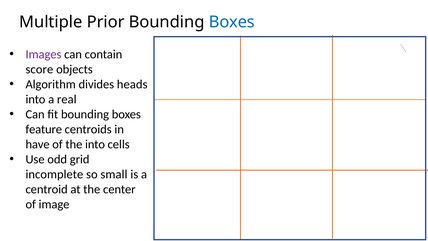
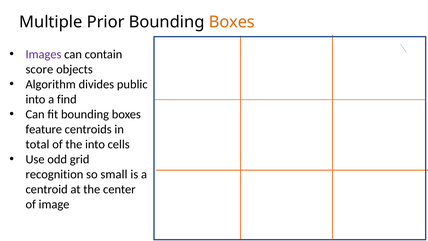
Boxes colour: blue -> orange (232, 22)
heads: heads -> public (132, 84)
real: real -> find (67, 99)
have: have -> total (37, 144)
incomplete: incomplete -> recognition (54, 174)
